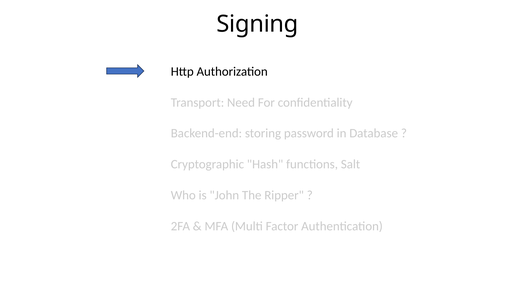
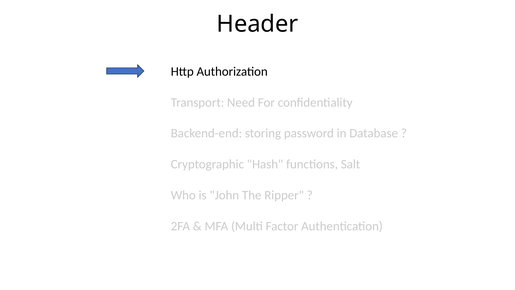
Signing: Signing -> Header (257, 24)
